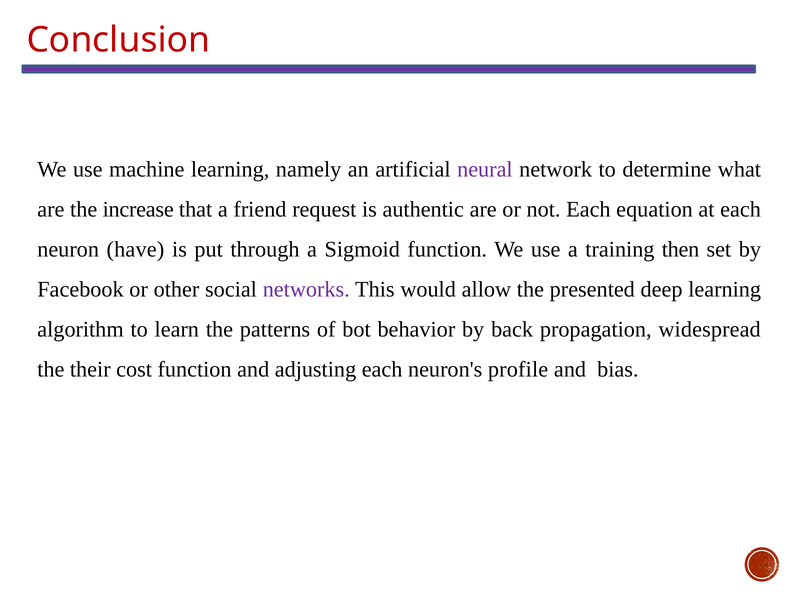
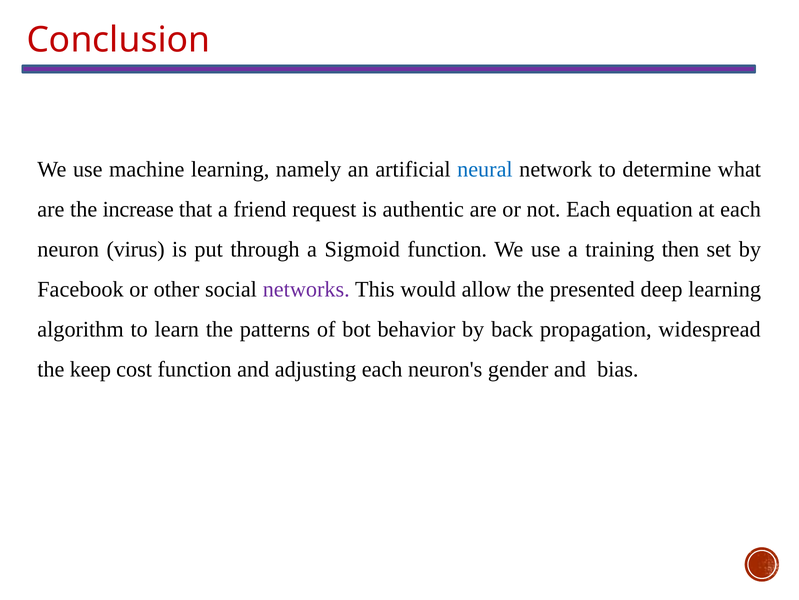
neural colour: purple -> blue (485, 169)
have: have -> virus (136, 249)
their: their -> keep (90, 369)
profile: profile -> gender (518, 369)
